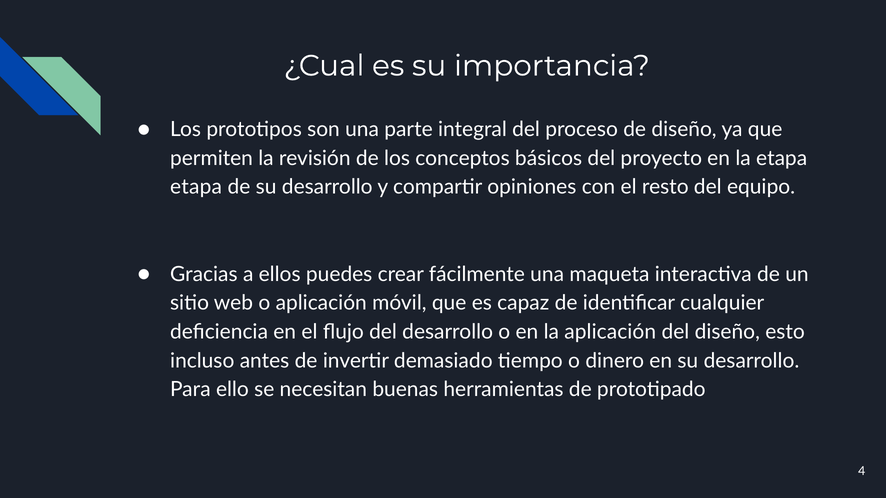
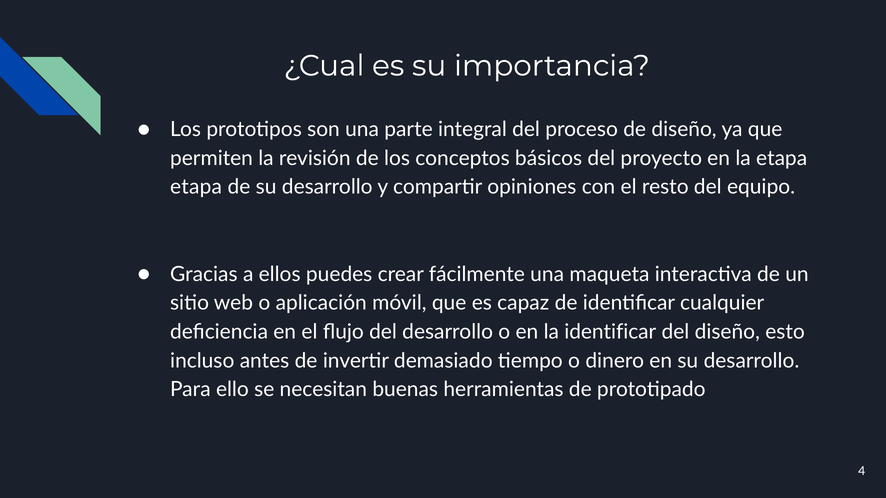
la aplicación: aplicación -> identificar (610, 332)
